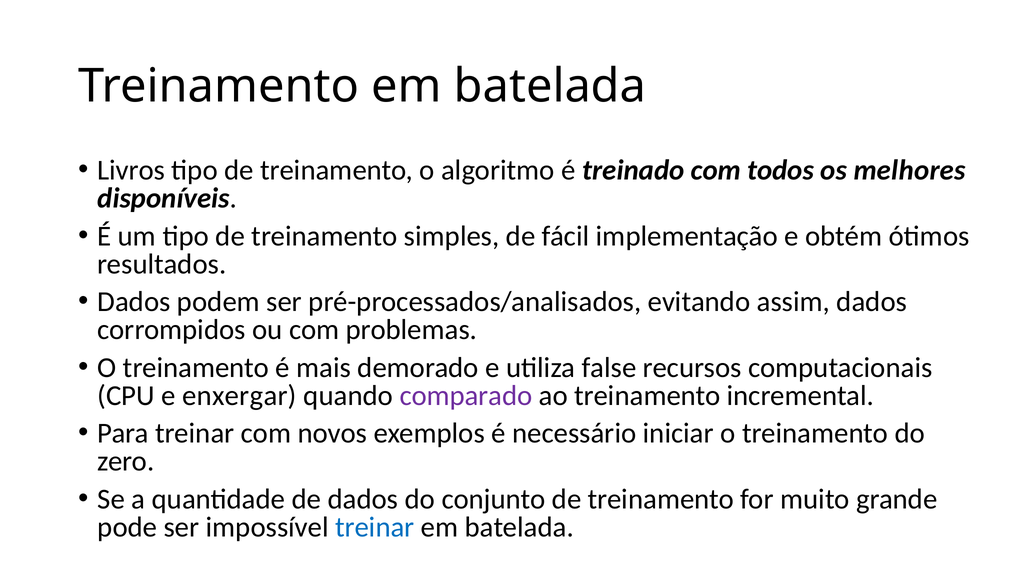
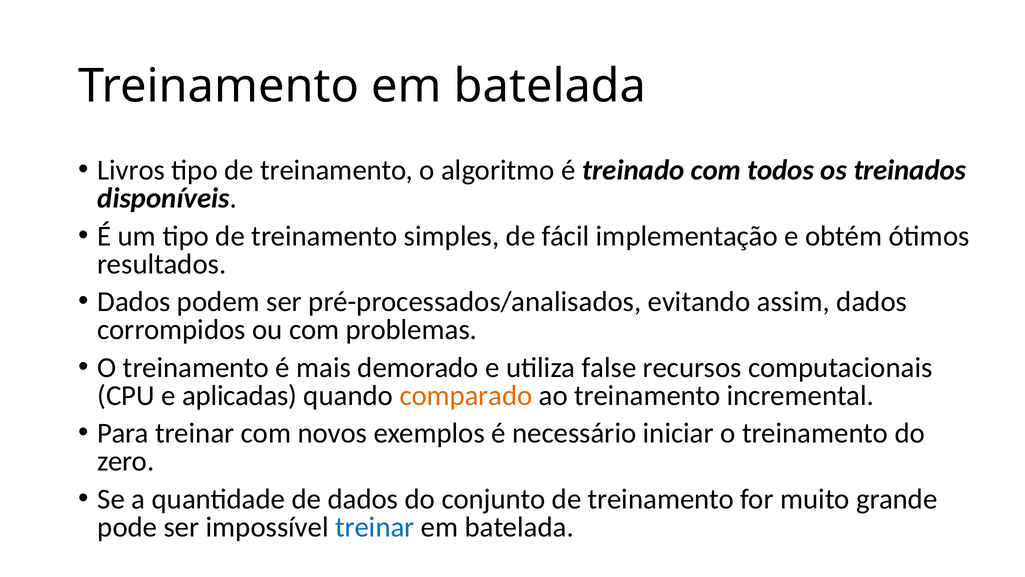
melhores: melhores -> treinados (910, 170)
enxergar: enxergar -> aplicadas (240, 395)
comparado colour: purple -> orange (466, 395)
